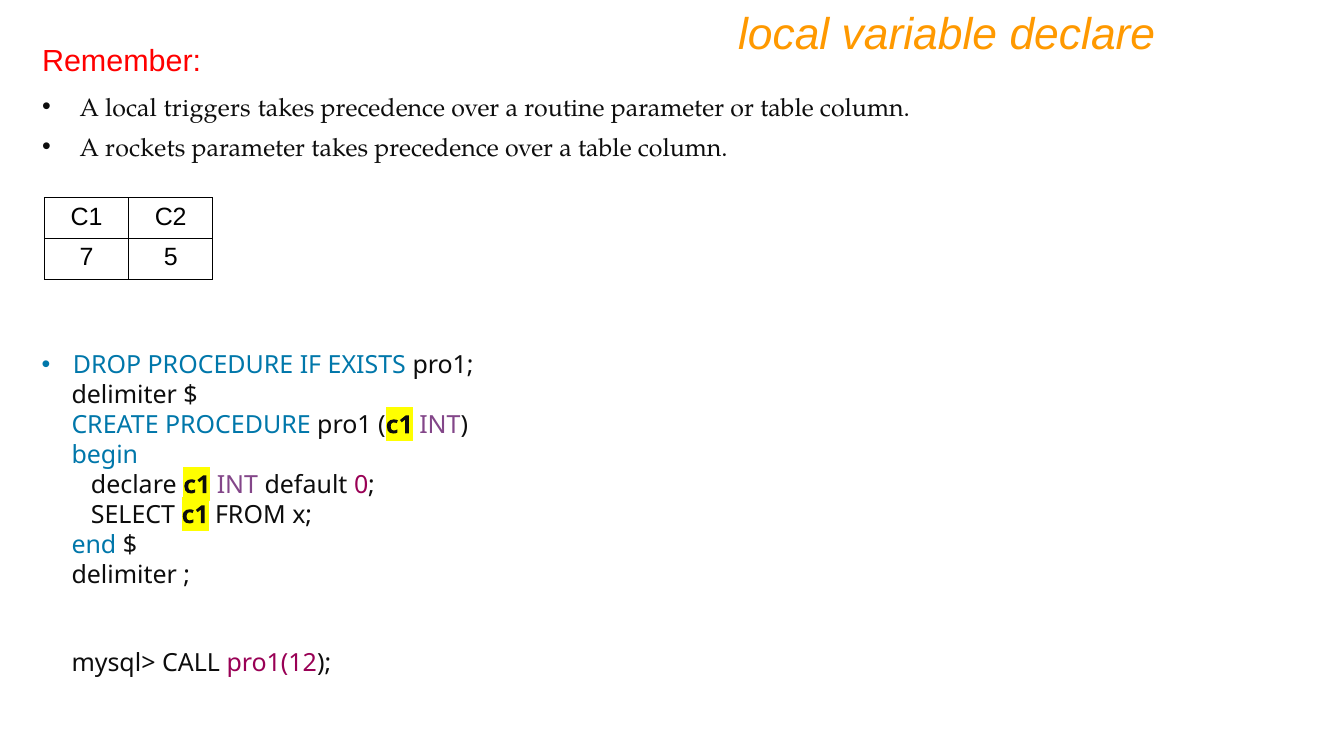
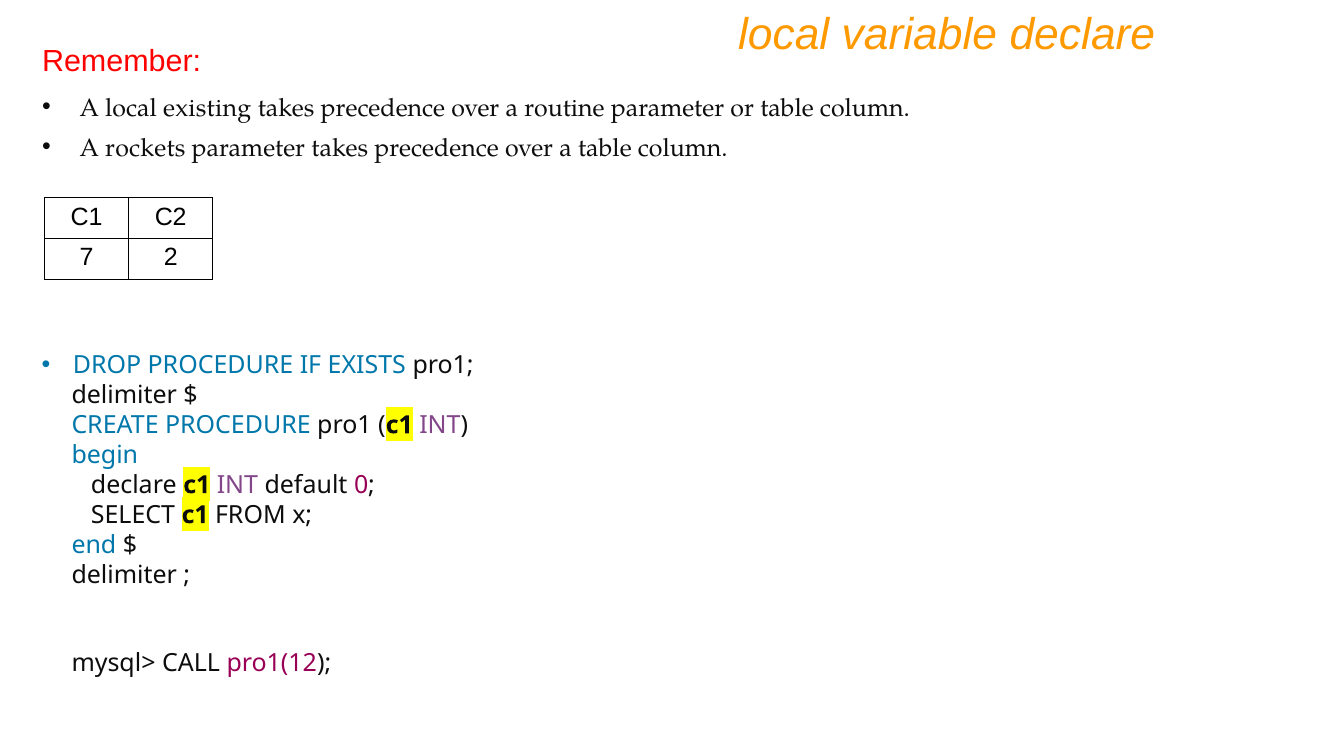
triggers: triggers -> existing (207, 108)
5: 5 -> 2 (171, 258)
